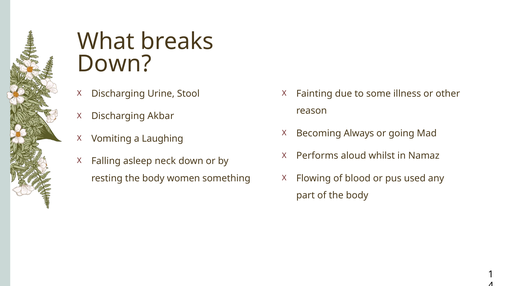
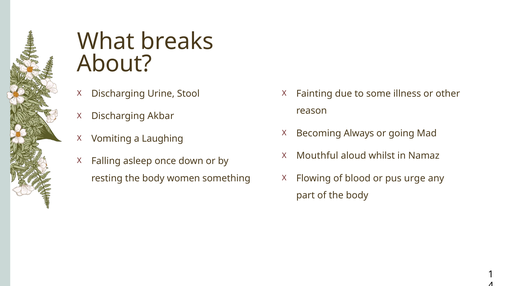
Down: Down -> About (114, 64)
Performs: Performs -> Mouthful (317, 156)
neck: neck -> once (165, 161)
used: used -> urge (415, 178)
